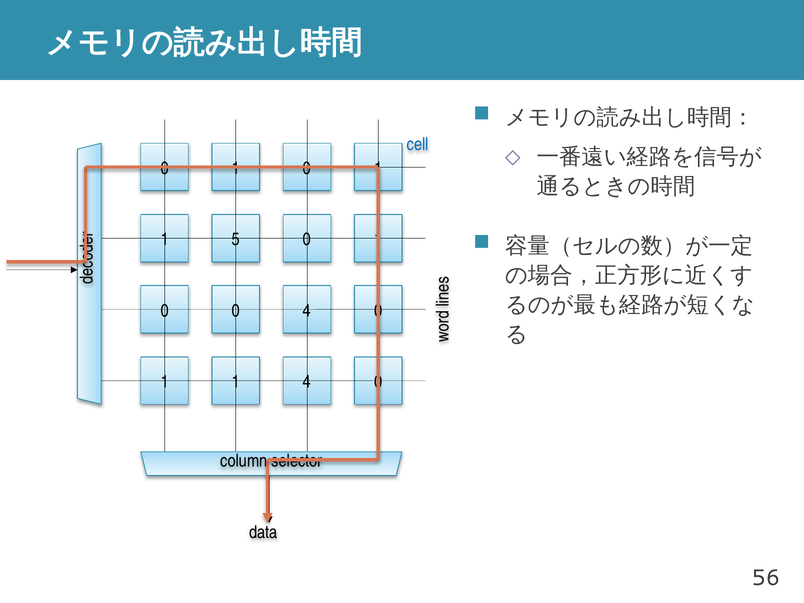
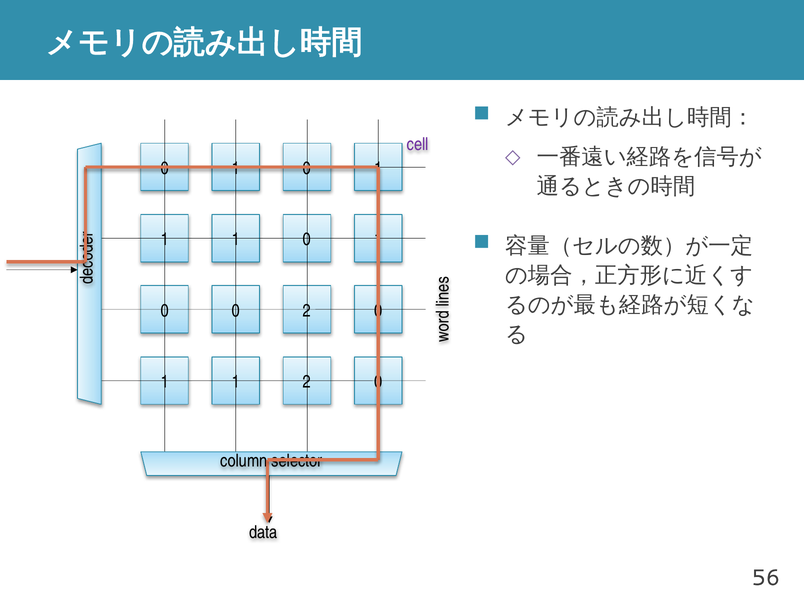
cell colour: blue -> purple (418, 144)
5: 5 -> 1 (236, 239)
0 4: 4 -> 2 (307, 311)
1 4: 4 -> 2 (307, 382)
